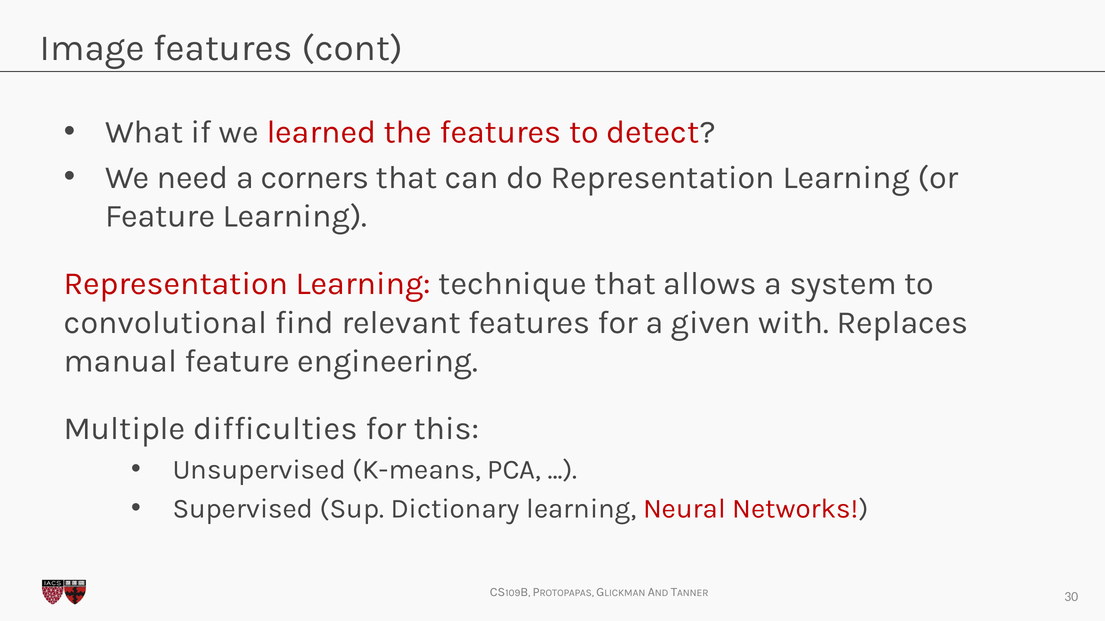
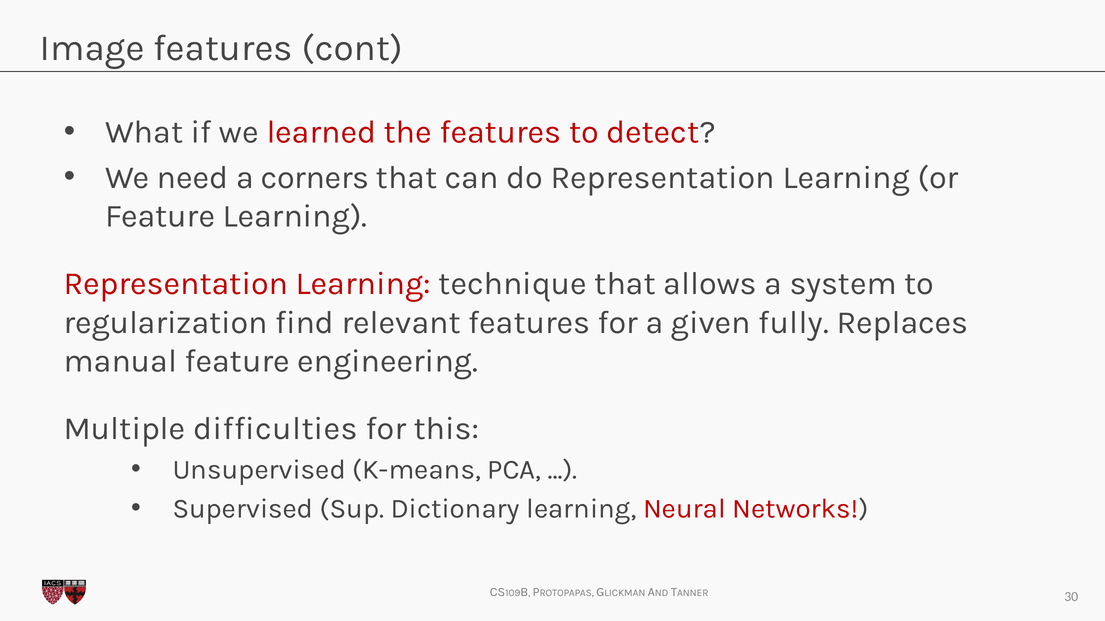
convolutional: convolutional -> regularization (166, 323)
with: with -> fully (794, 323)
